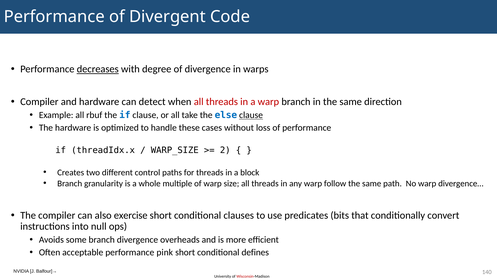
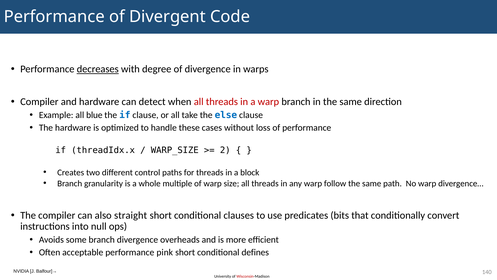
rbuf: rbuf -> blue (94, 115)
clause underline: present -> none (251, 115)
exercise: exercise -> straight (131, 215)
